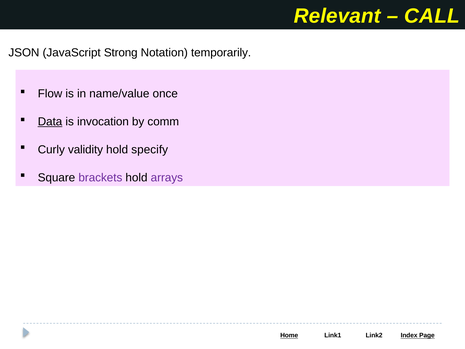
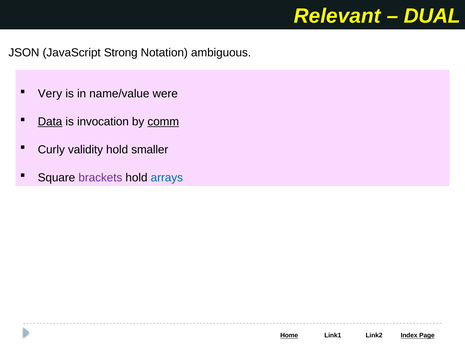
CALL: CALL -> DUAL (432, 16)
temporarily: temporarily -> ambiguous (221, 53)
Flow: Flow -> Very (50, 94)
once: once -> were (165, 94)
comm underline: none -> present (163, 122)
specify: specify -> smaller (150, 150)
arrays colour: purple -> blue (167, 177)
